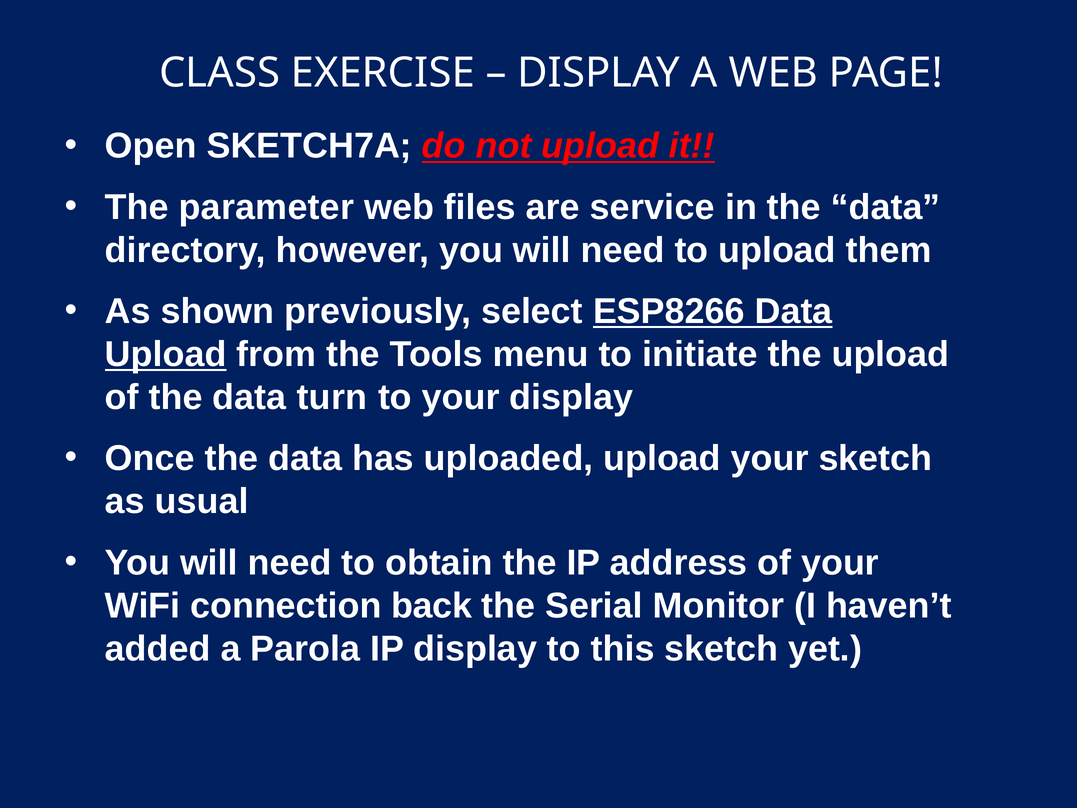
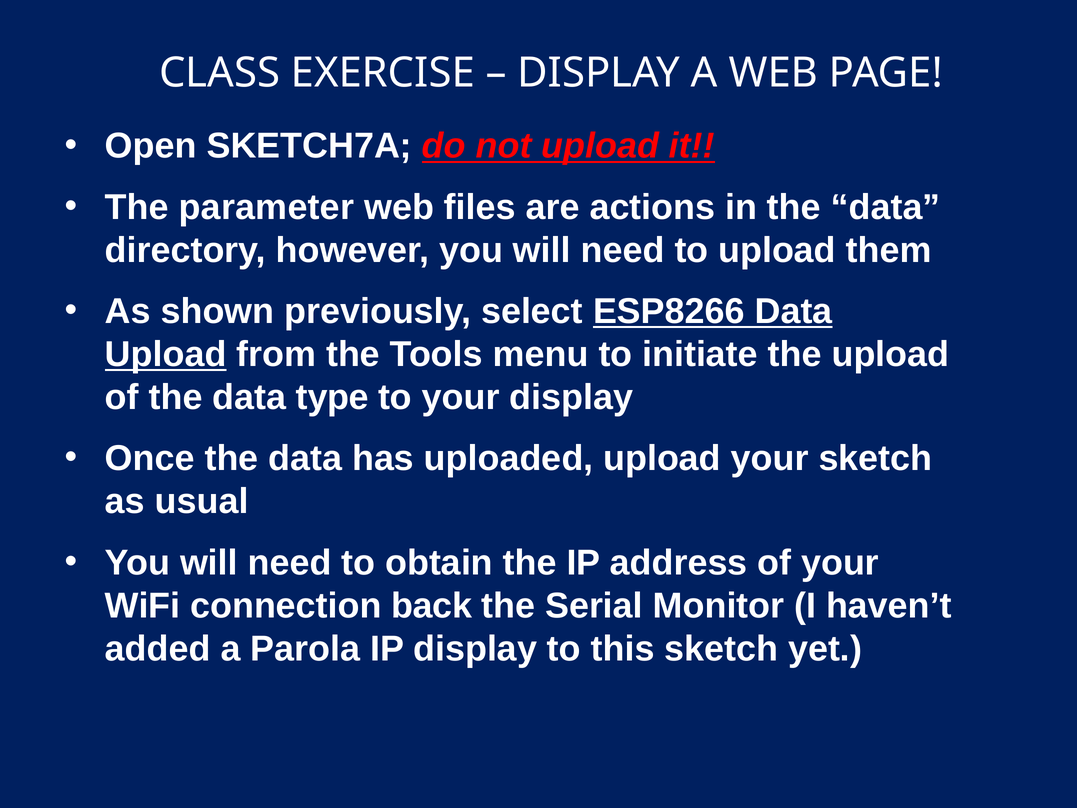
service: service -> actions (652, 207)
turn: turn -> type (332, 397)
